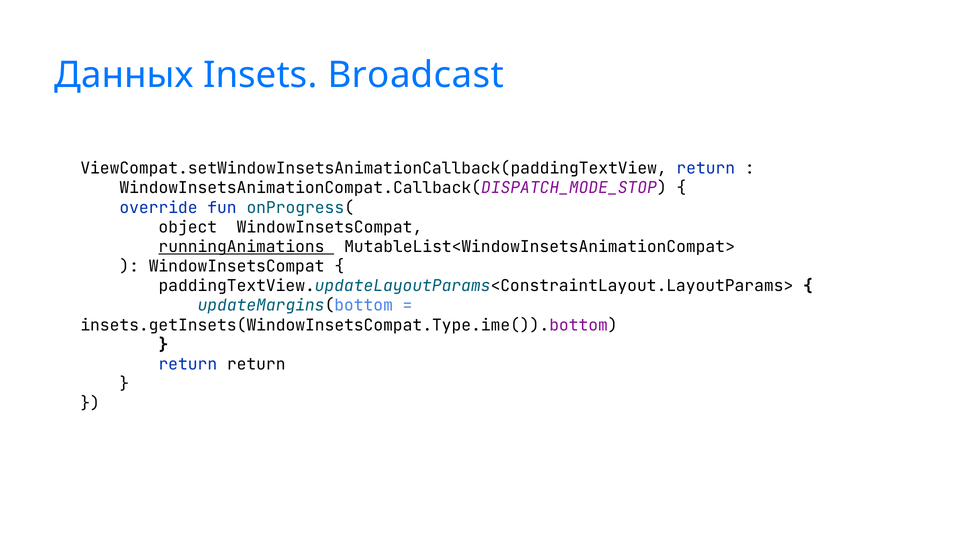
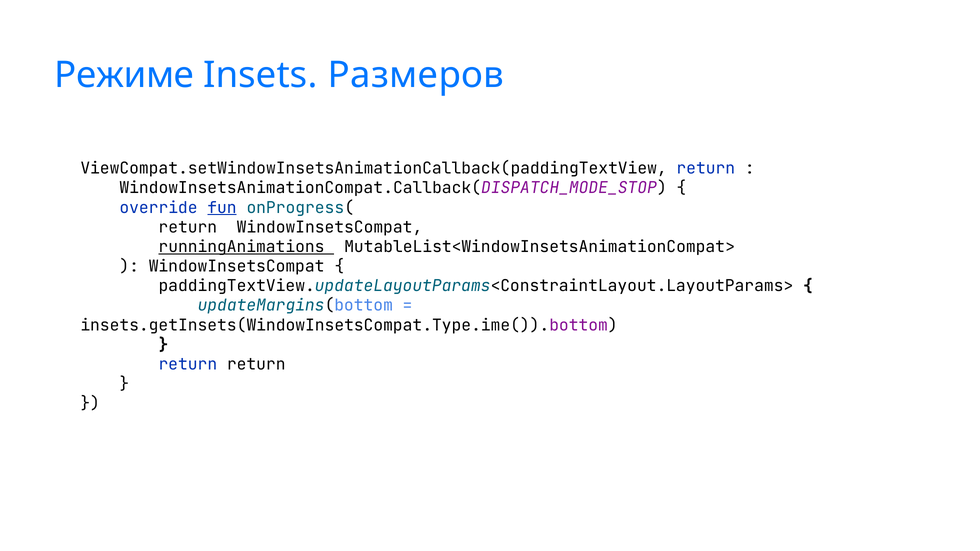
Данных: Данных -> Режиме (124, 75)
Broadcast: Broadcast -> Размеров (416, 75)
fun underline: none -> present (222, 208)
object: object -> return (193, 227)
